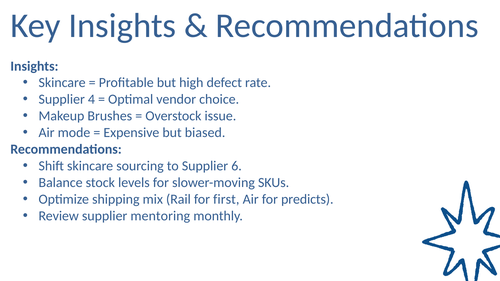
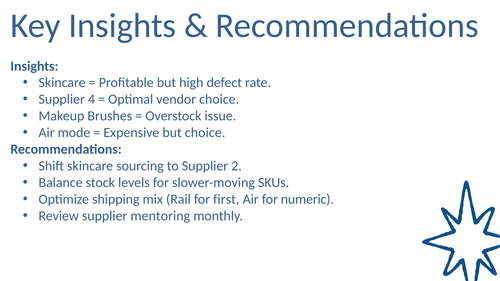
but biased: biased -> choice (205, 133)
6: 6 -> 2 (237, 166)
predicts: predicts -> numeric (307, 199)
